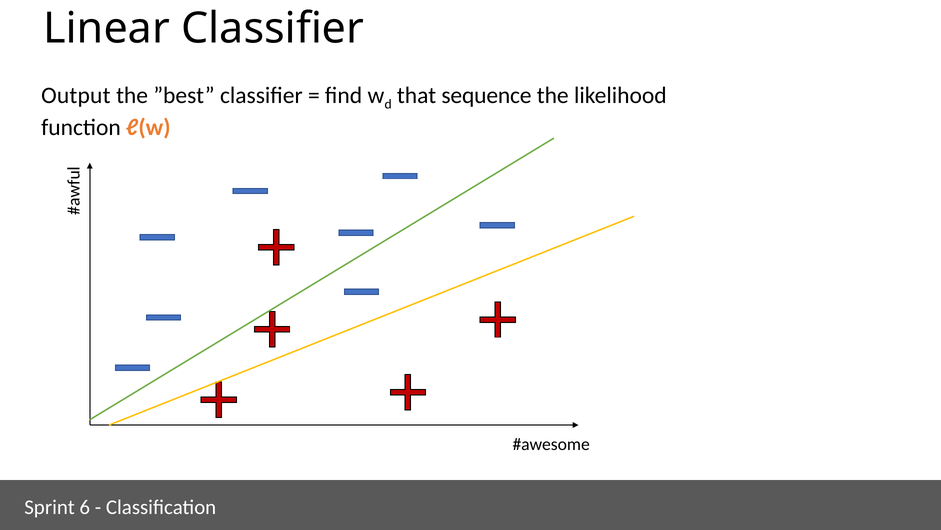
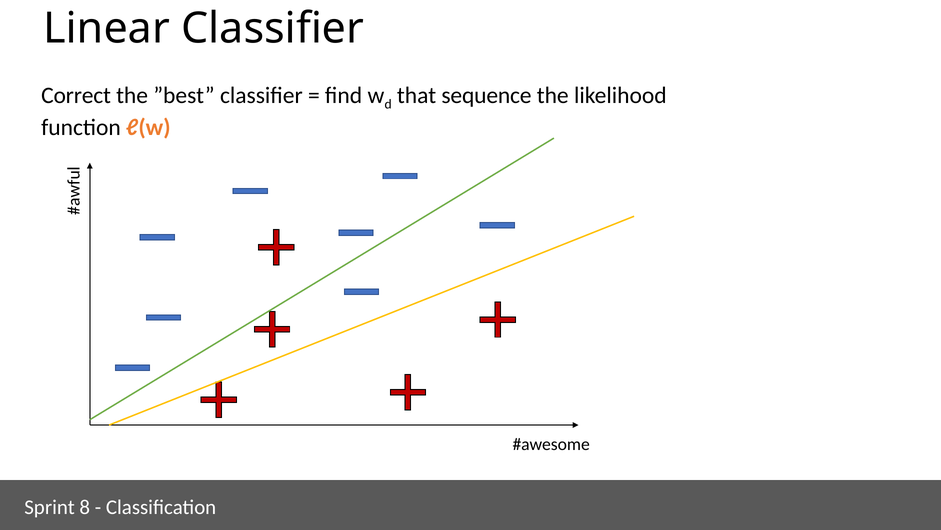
Output: Output -> Correct (76, 95)
6: 6 -> 8 (85, 507)
